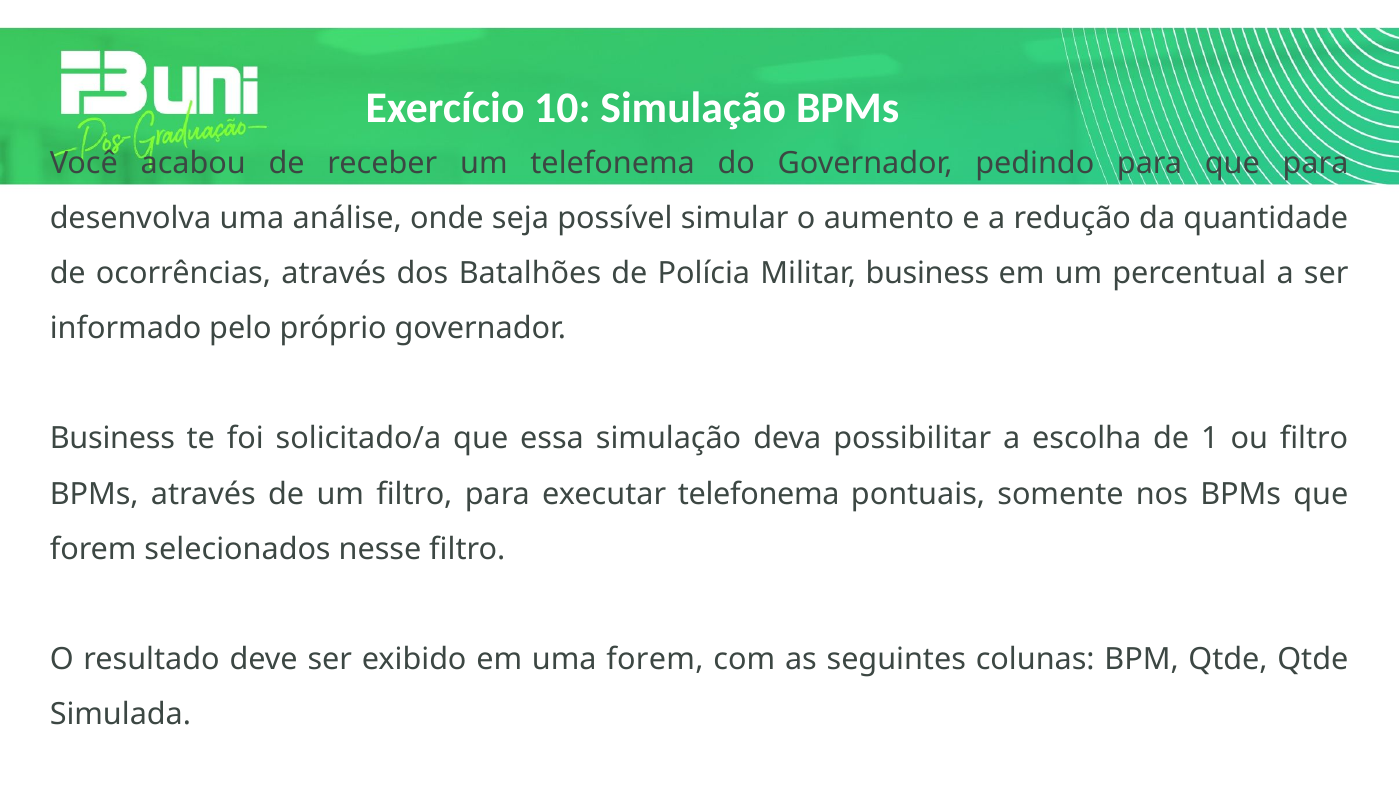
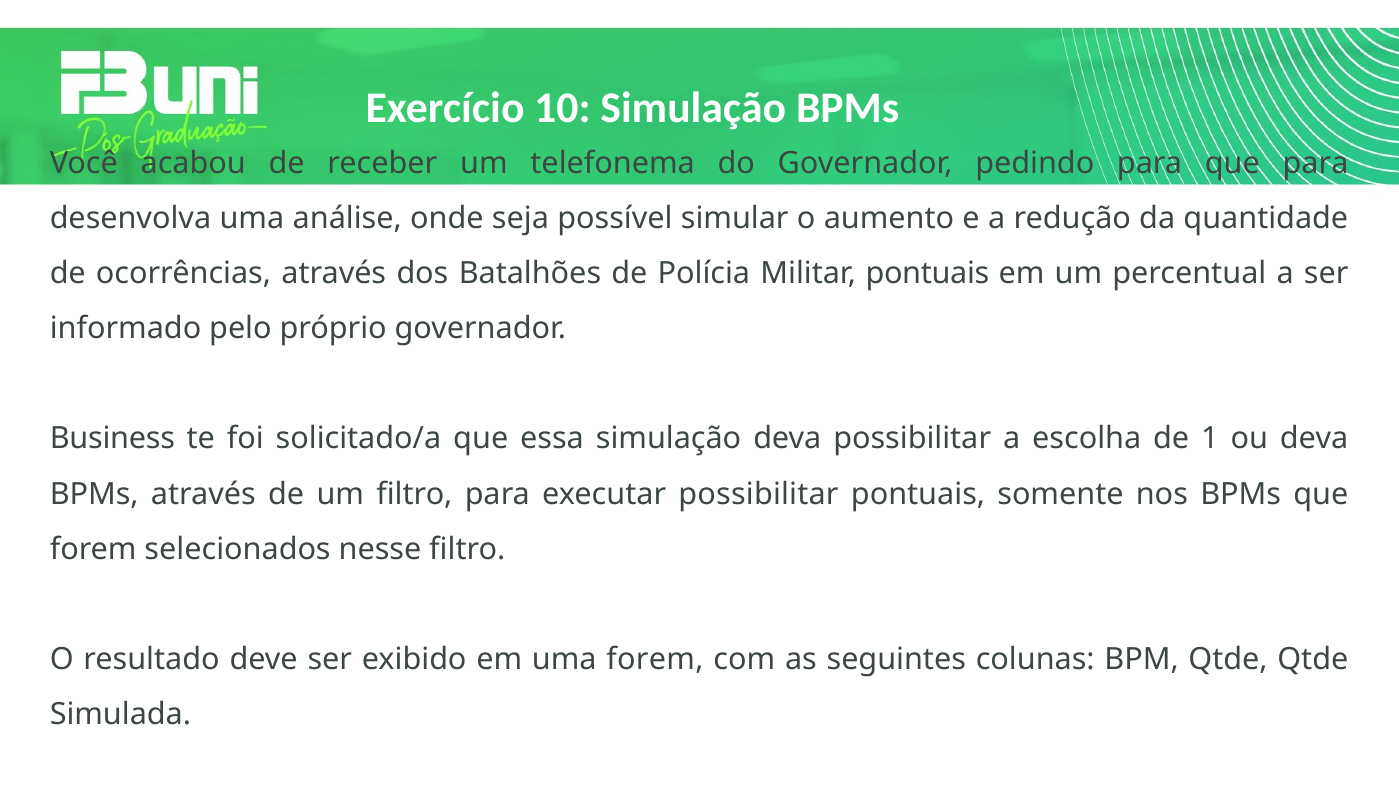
Militar business: business -> pontuais (927, 274)
ou filtro: filtro -> deva (1314, 439)
executar telefonema: telefonema -> possibilitar (759, 494)
